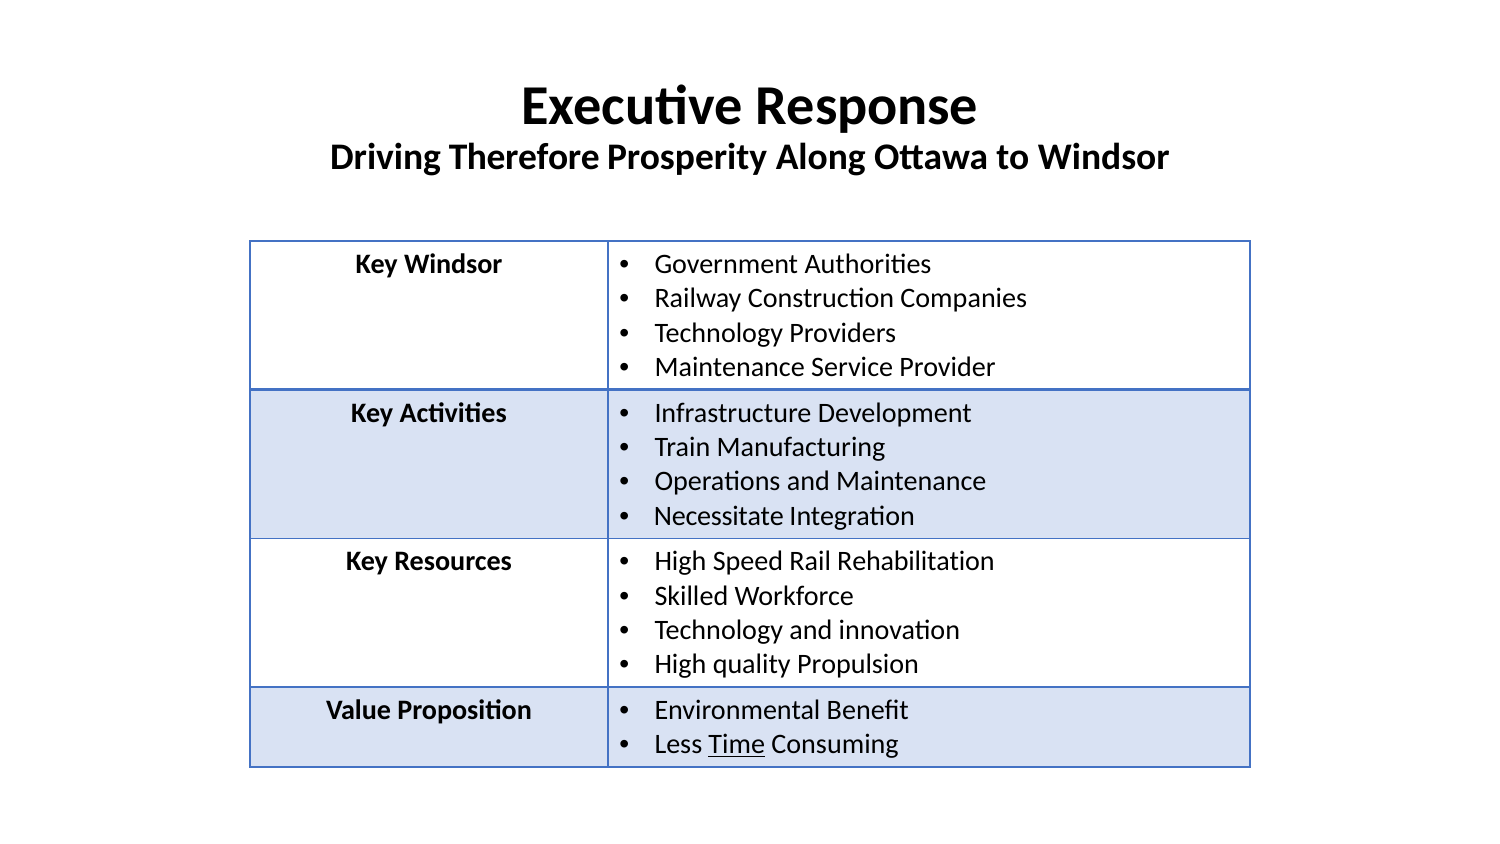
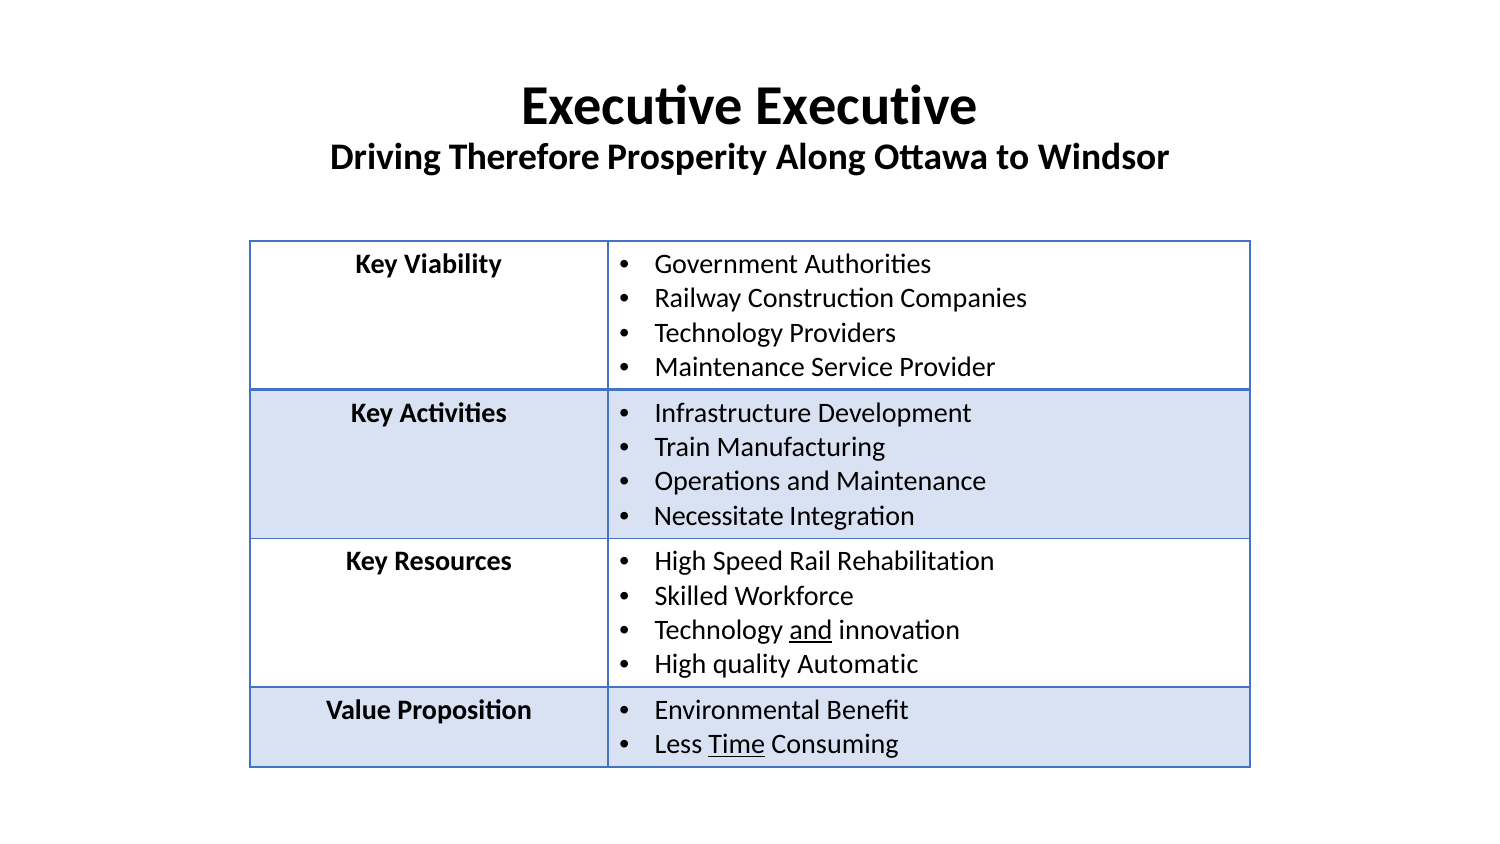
Executive Response: Response -> Executive (867, 106)
Key Windsor: Windsor -> Viability (453, 264)
and underline: none -> present (811, 630)
Propulsion: Propulsion -> Automatic (858, 664)
